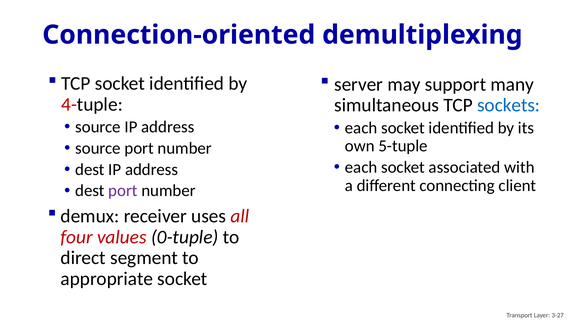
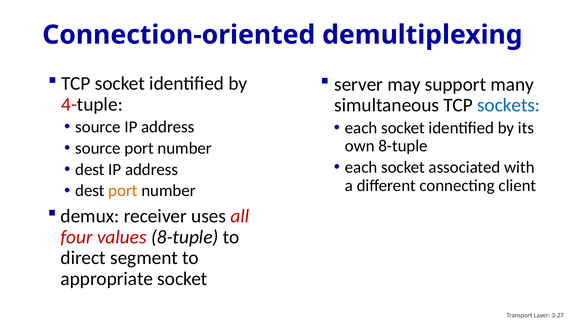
own 5-tuple: 5-tuple -> 8-tuple (403, 146)
port colour: purple -> orange (123, 191)
values 0-tuple: 0-tuple -> 8-tuple (185, 237)
